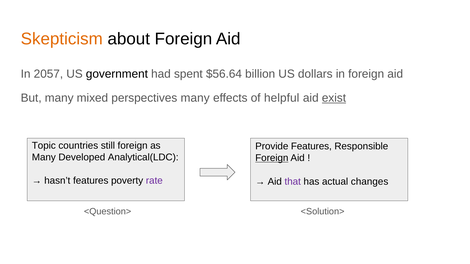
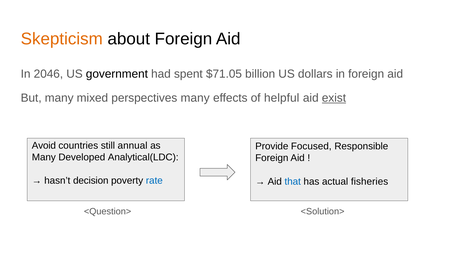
2057: 2057 -> 2046 (48, 74)
$56.64: $56.64 -> $71.05 (224, 74)
Topic: Topic -> Avoid (44, 146)
still foreign: foreign -> annual (133, 146)
Provide Features: Features -> Focused (311, 146)
Foreign underline: present -> none (272, 158)
hasn’t features: features -> decision (91, 181)
rate colour: purple -> blue (154, 181)
that colour: purple -> blue (293, 182)
changes: changes -> fisheries (370, 182)
